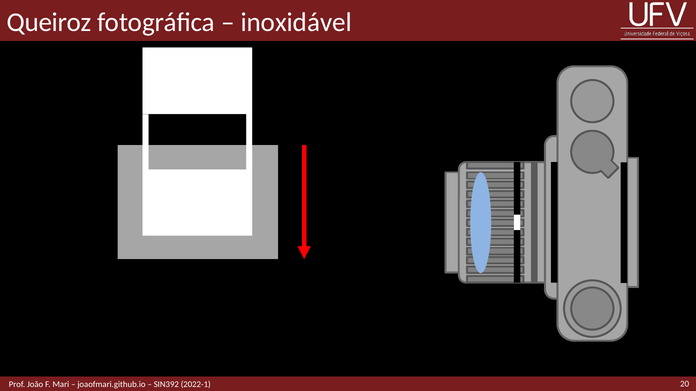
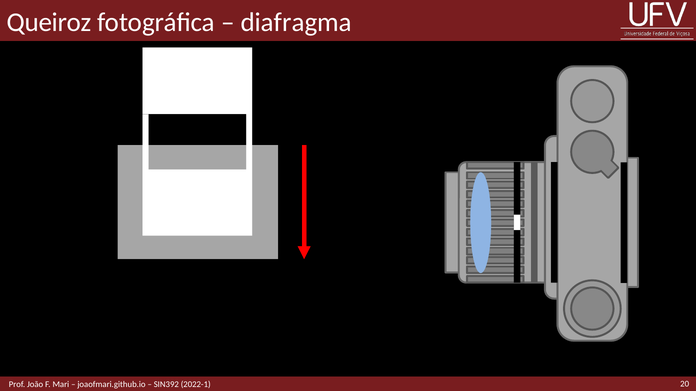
inoxidável: inoxidável -> diafragma (296, 22)
